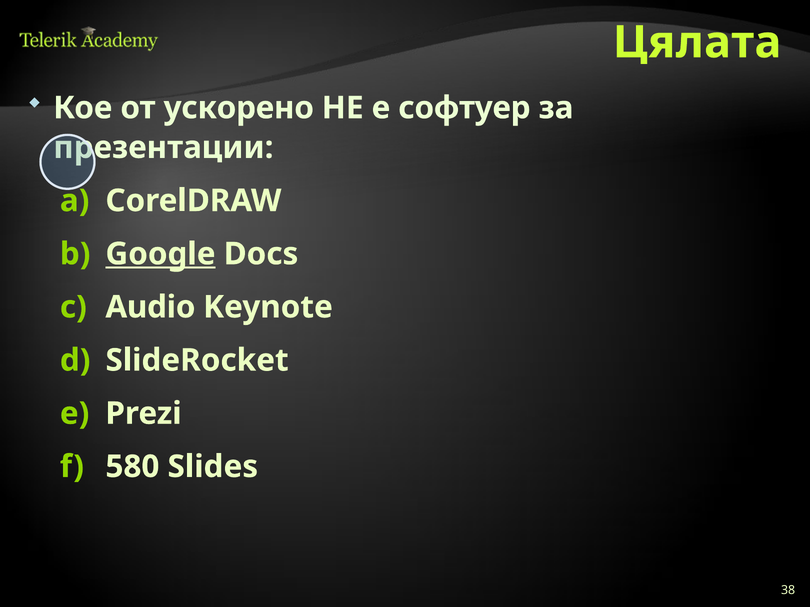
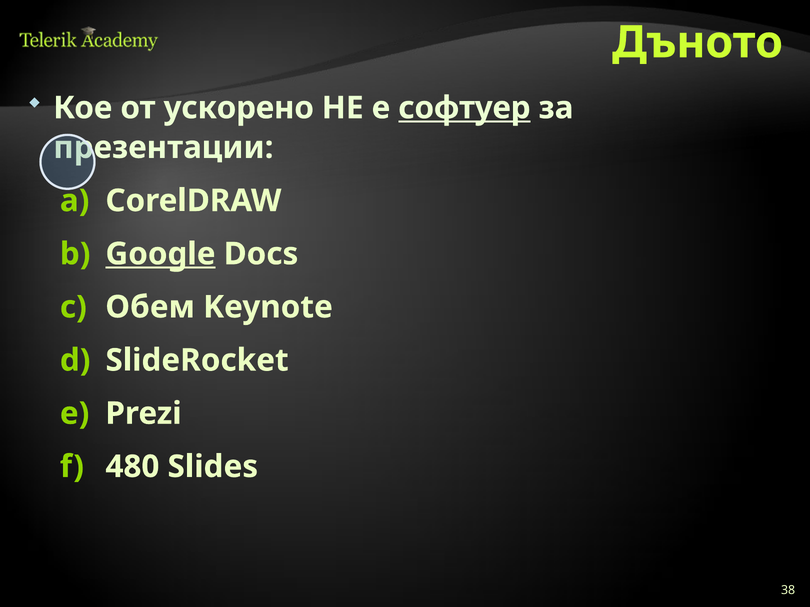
Цялата: Цялата -> Дъното (697, 43)
софтуер underline: none -> present (464, 108)
Audio: Audio -> Обем (150, 307)
580: 580 -> 480 (132, 467)
